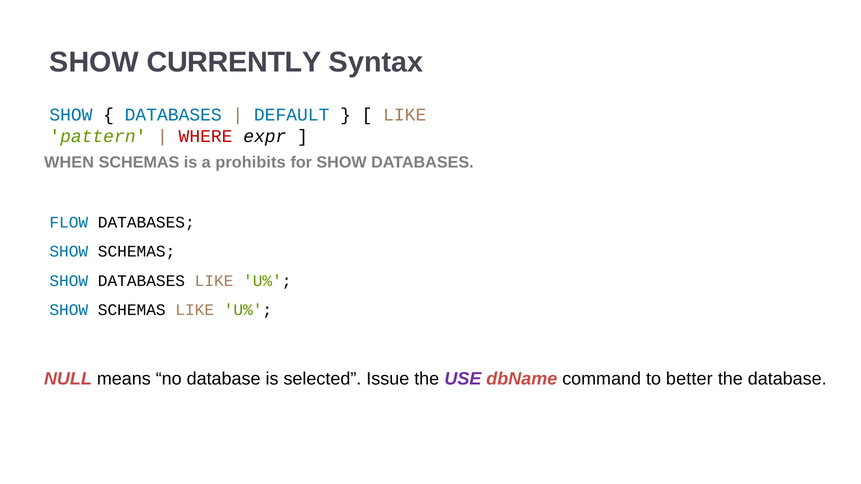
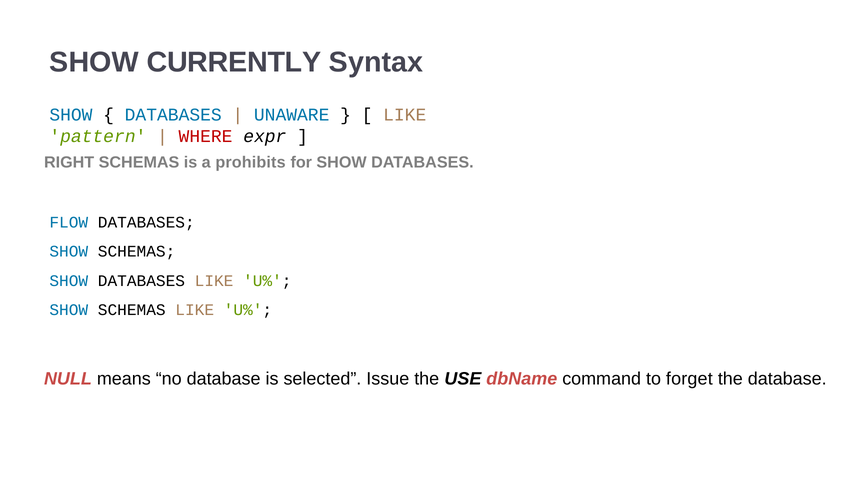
DEFAULT: DEFAULT -> UNAWARE (292, 115)
WHEN: WHEN -> RIGHT (69, 163)
USE colour: purple -> black (463, 379)
better: better -> forget (689, 379)
